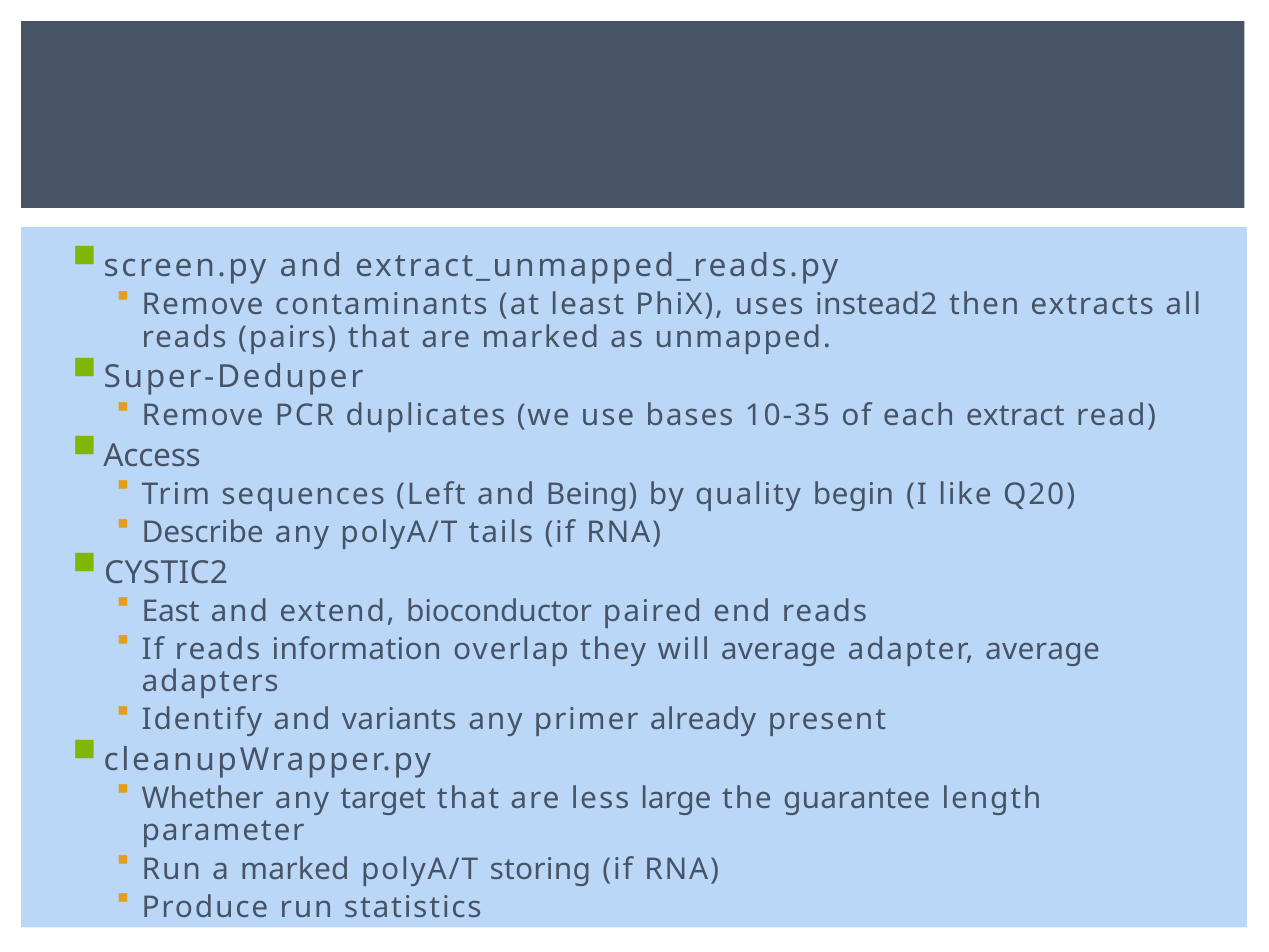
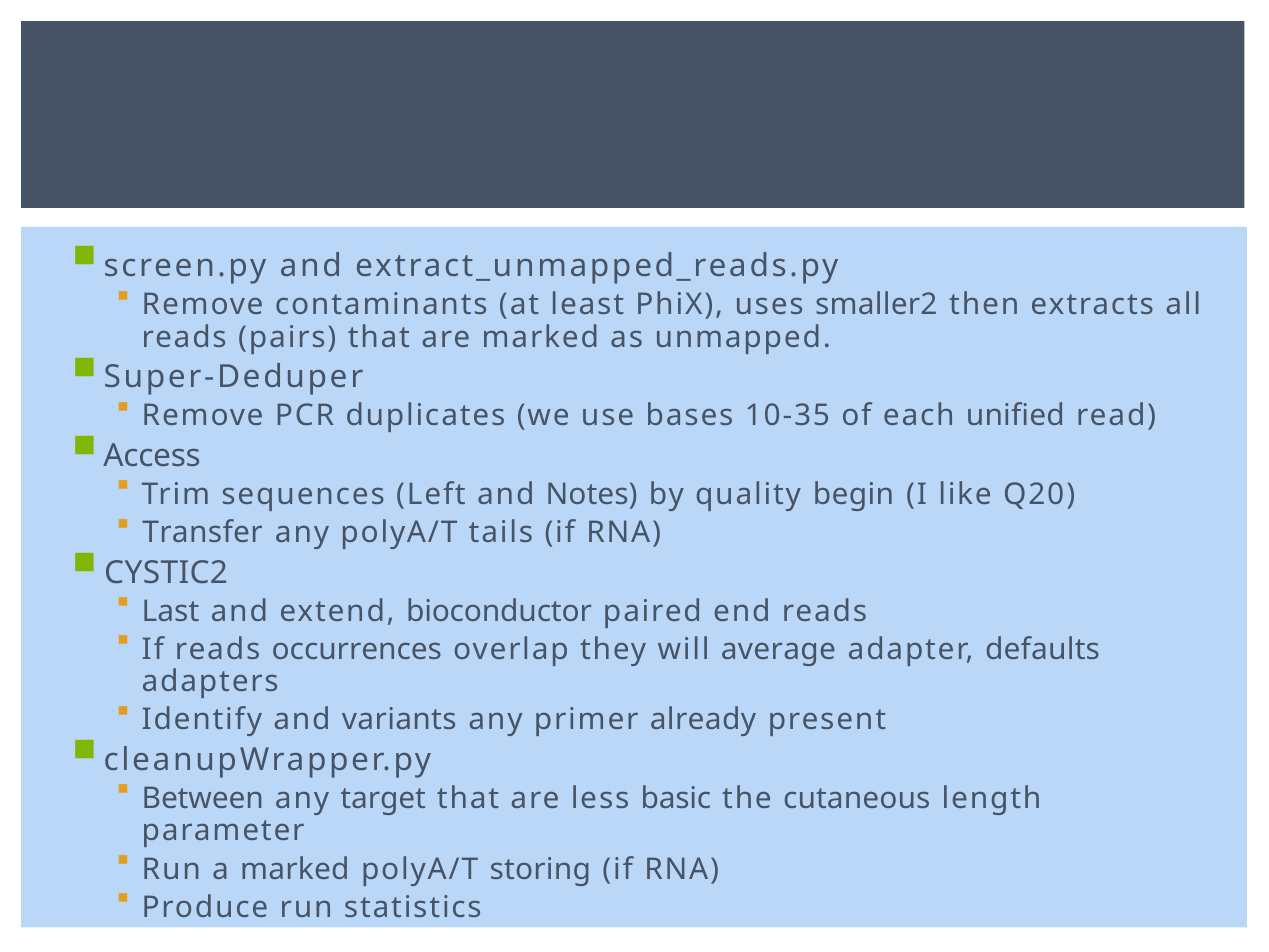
instead2: instead2 -> smaller2 (876, 305)
extract: extract -> unified (1015, 416)
Being: Being -> Notes (592, 495)
Describe: Describe -> Transfer (203, 533)
East: East -> Last (171, 611)
information: information -> occurrences (357, 649)
adapter average: average -> defaults (1043, 649)
Whether: Whether -> Between (203, 798)
large: large -> basic (676, 798)
guarantee: guarantee -> cutaneous (857, 798)
